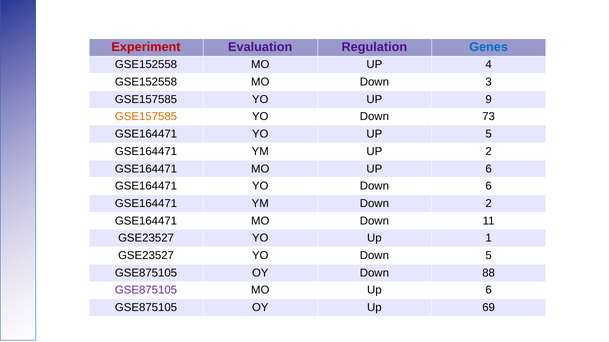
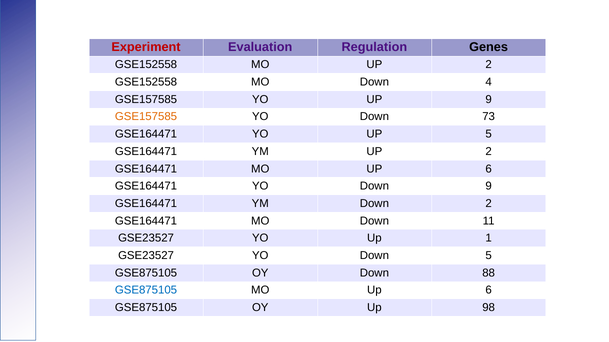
Genes colour: blue -> black (489, 47)
MO UP 4: 4 -> 2 (489, 65)
3: 3 -> 4 (489, 82)
Down 6: 6 -> 9 (489, 186)
GSE875105 colour: purple -> blue (146, 291)
69: 69 -> 98 (489, 308)
